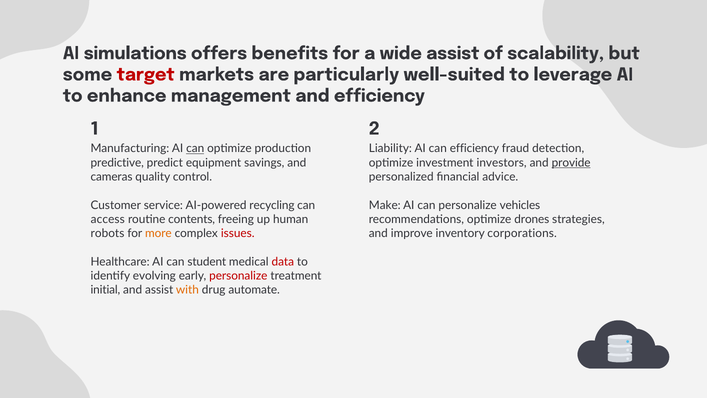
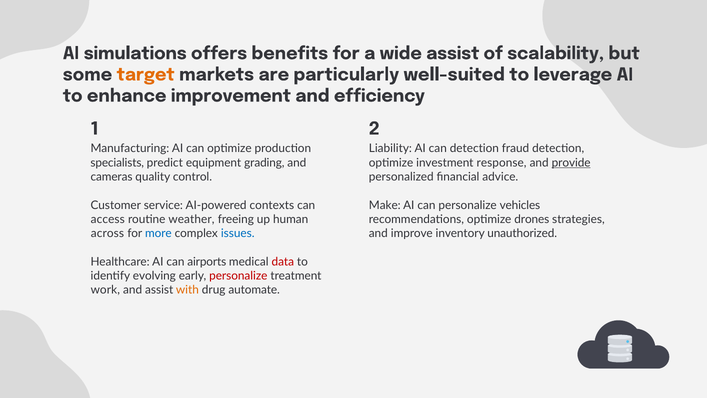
target colour: red -> orange (146, 75)
management: management -> improvement (231, 96)
can underline: present -> none (195, 148)
can efficiency: efficiency -> detection (474, 148)
predictive: predictive -> specialists (117, 163)
savings: savings -> grading (264, 163)
investors: investors -> response (502, 163)
recycling: recycling -> contexts (272, 205)
contents: contents -> weather (191, 219)
robots: robots -> across (107, 233)
more colour: orange -> blue (158, 233)
issues colour: red -> blue (238, 233)
corporations: corporations -> unauthorized (522, 233)
student: student -> airports (207, 262)
initial: initial -> work (105, 290)
